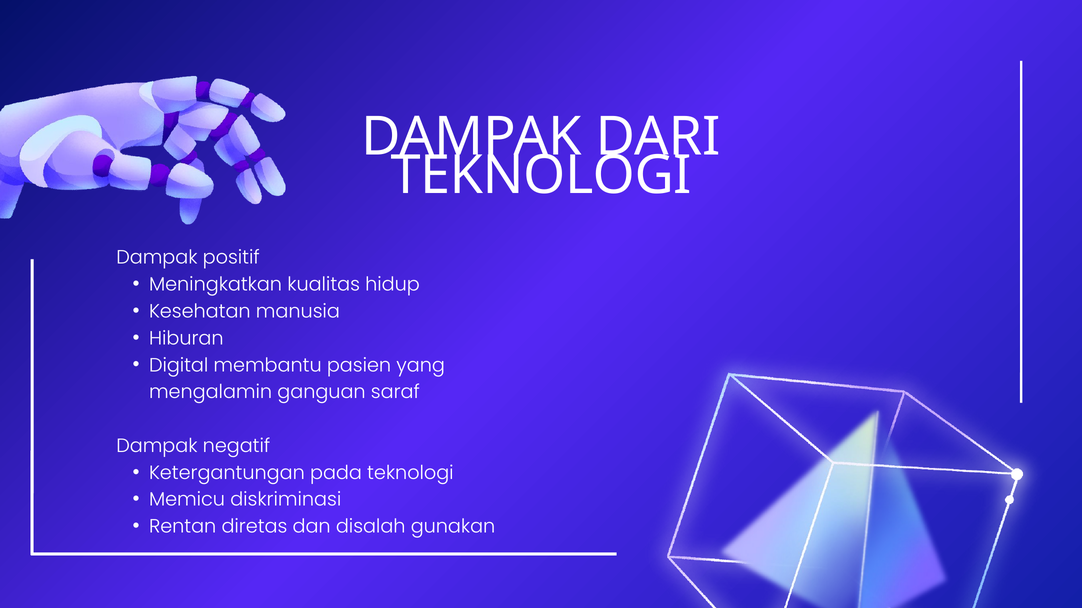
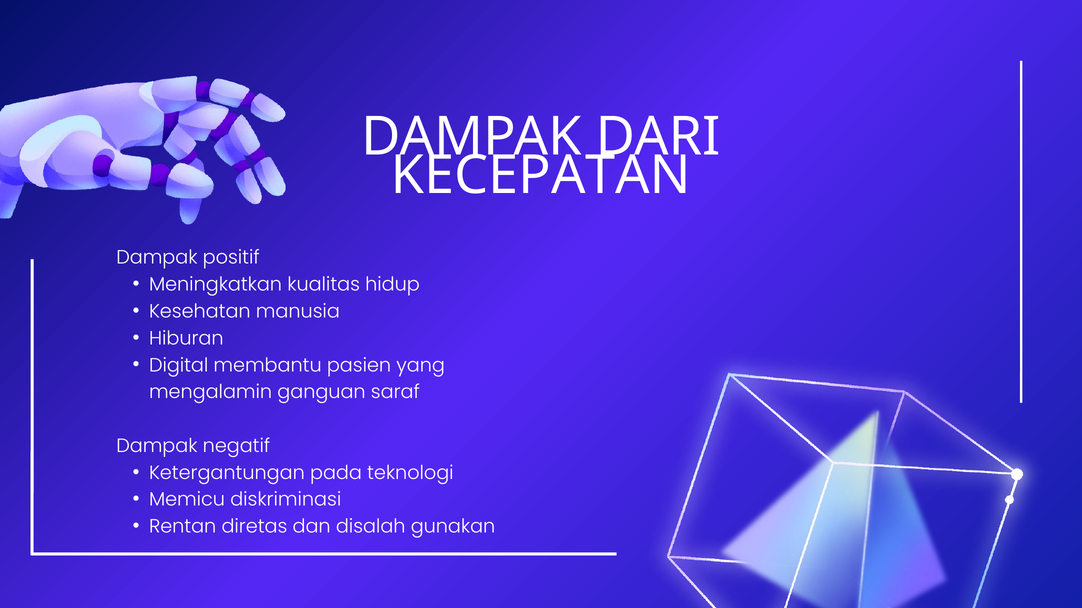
TEKNOLOGI: TEKNOLOGI -> KECEPATAN (541, 176)
